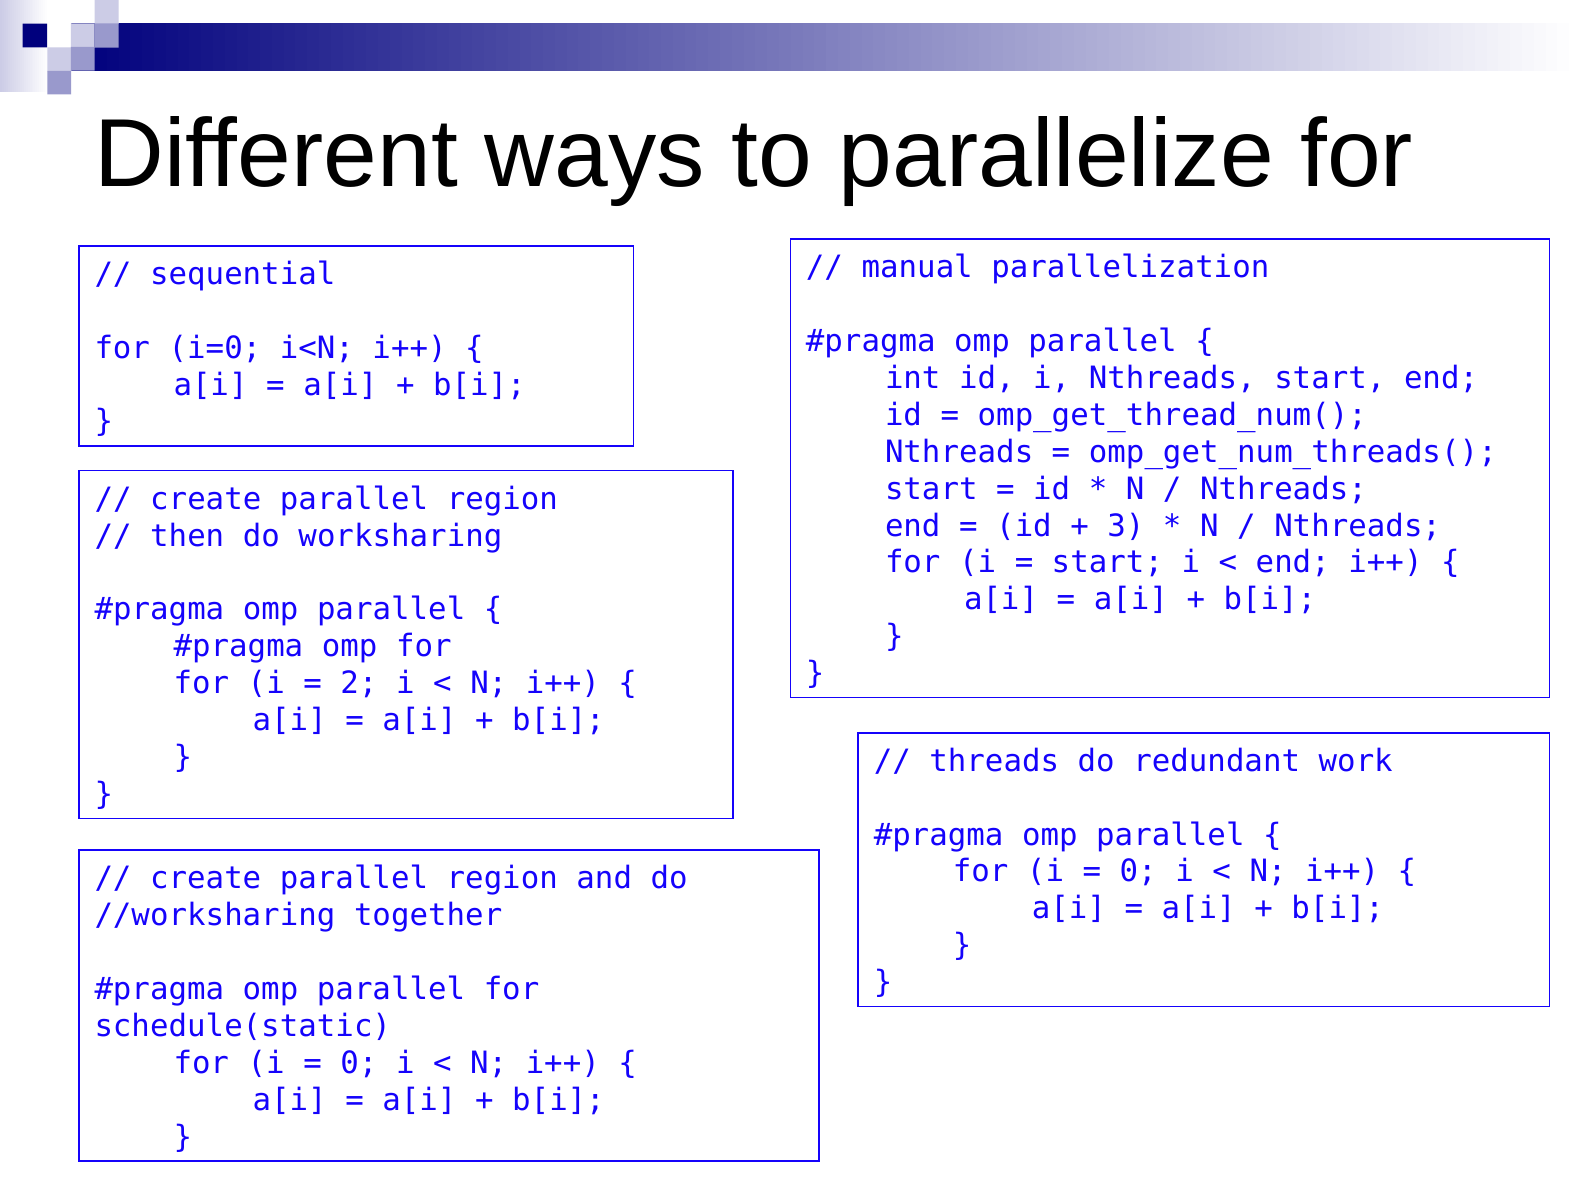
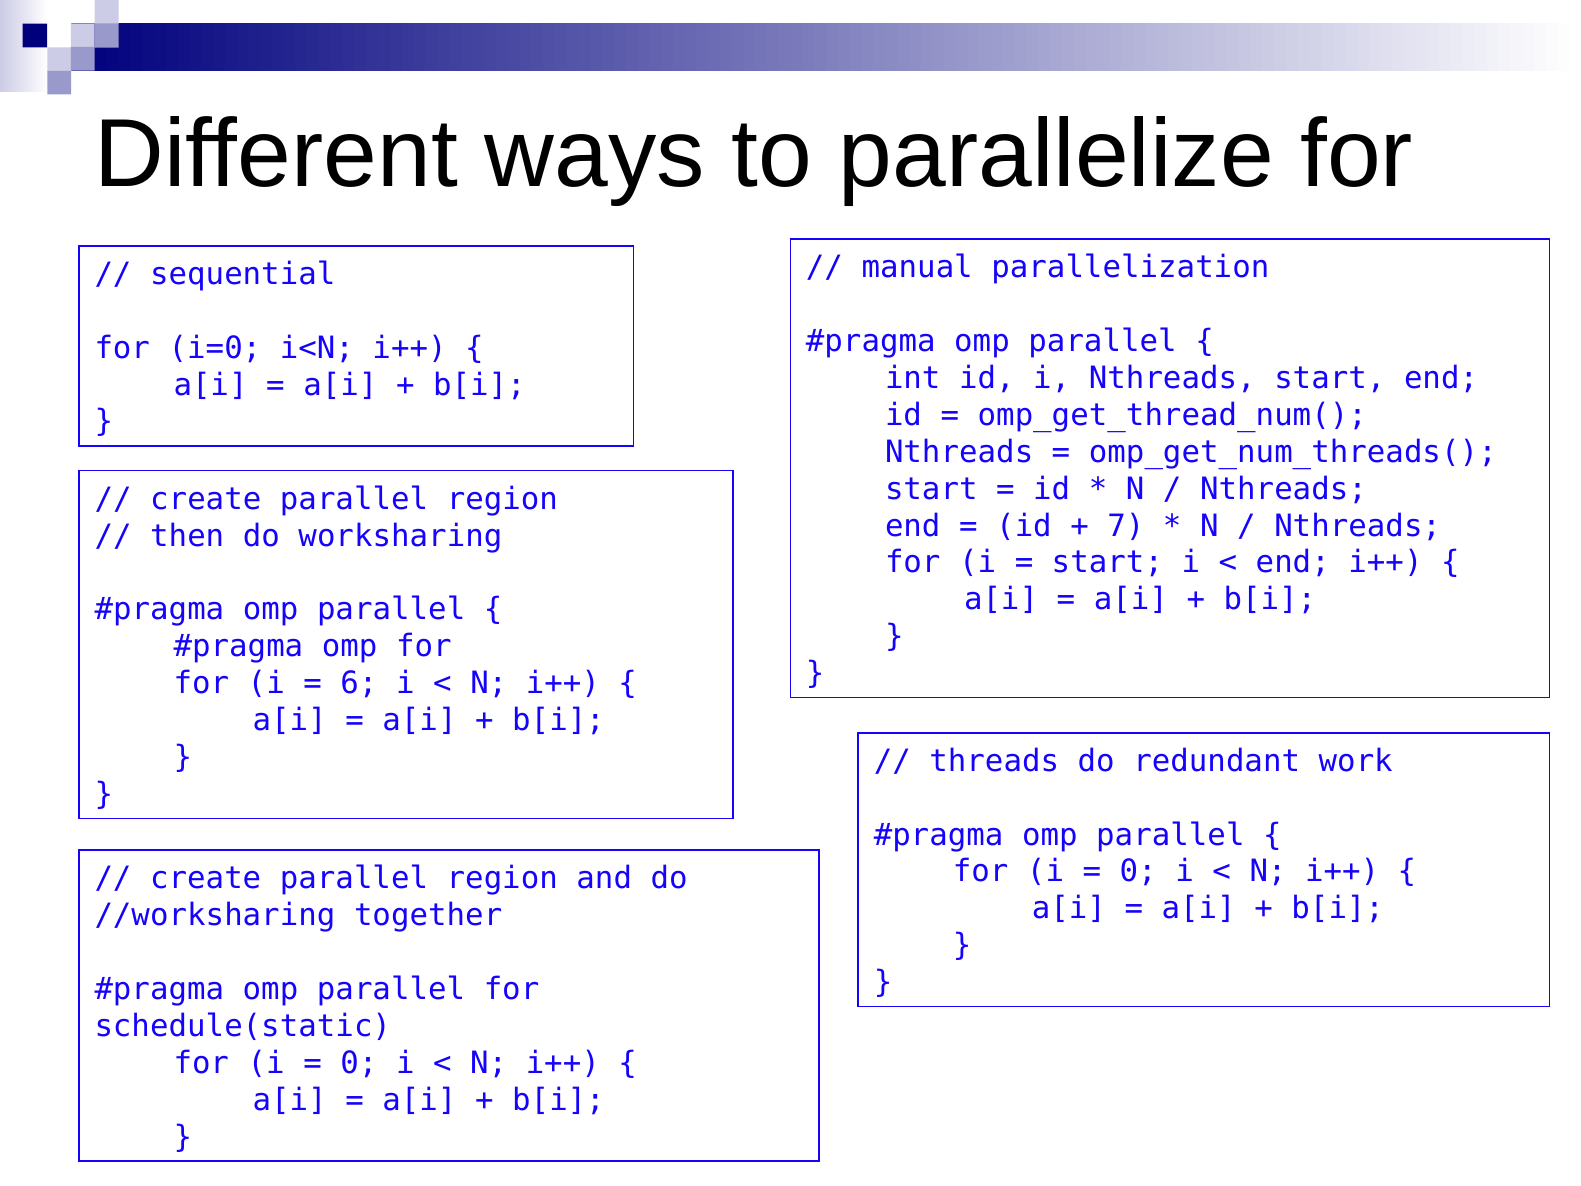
3: 3 -> 7 (1126, 526)
2: 2 -> 6 (359, 684)
